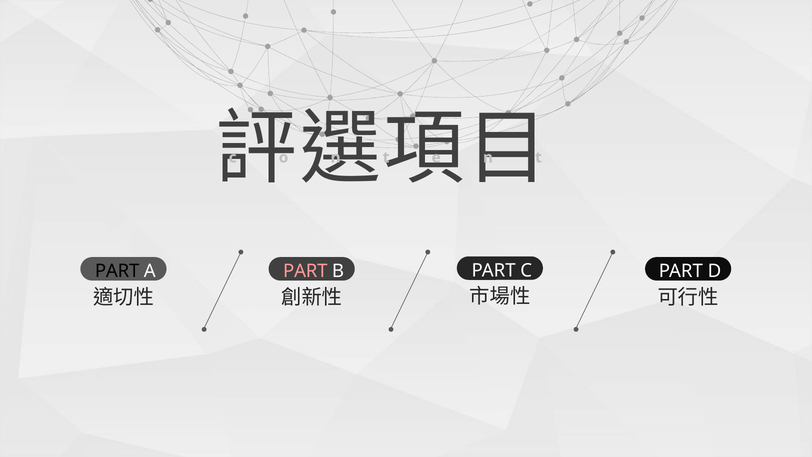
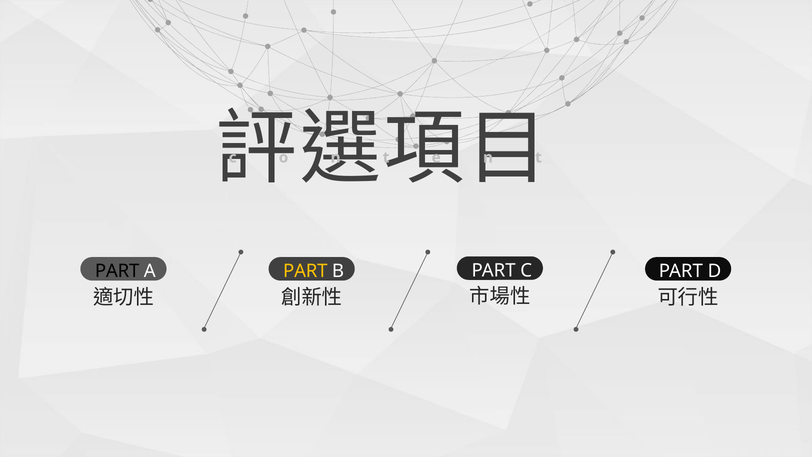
PART colour: pink -> yellow (305, 271)
